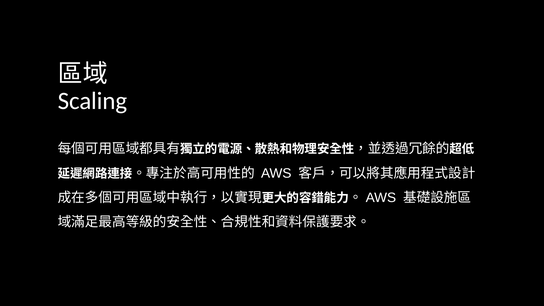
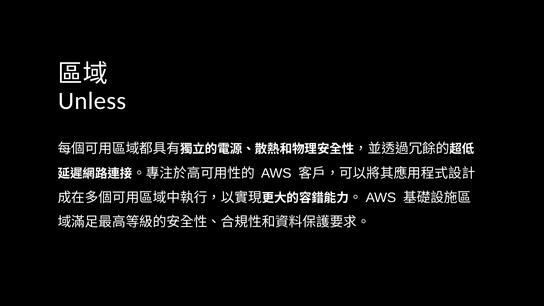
Scaling: Scaling -> Unless (92, 101)
